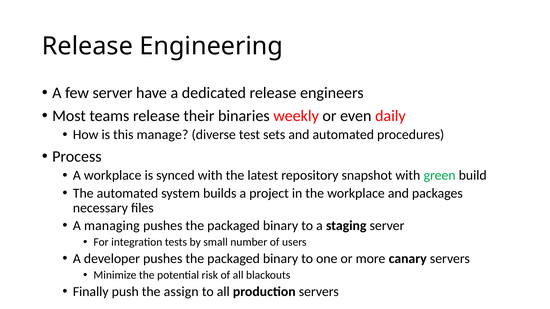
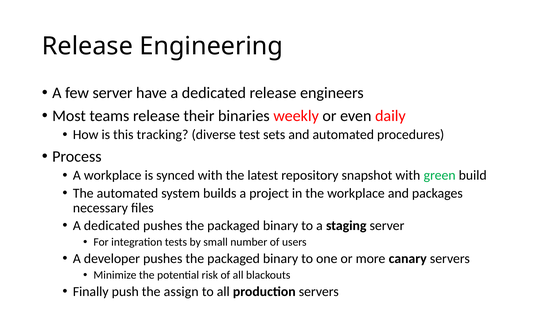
manage: manage -> tracking (163, 135)
managing: managing -> dedicated (112, 226)
